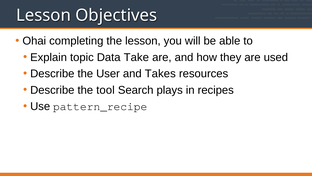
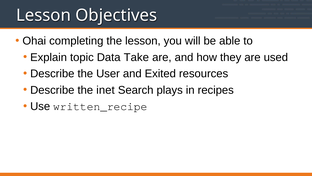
Takes: Takes -> Exited (160, 73)
tool: tool -> inet (105, 90)
pattern_recipe: pattern_recipe -> written_recipe (100, 106)
